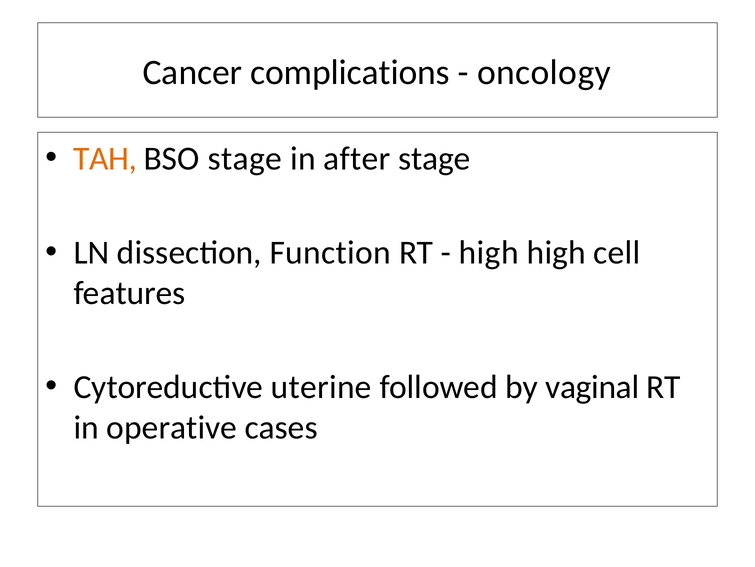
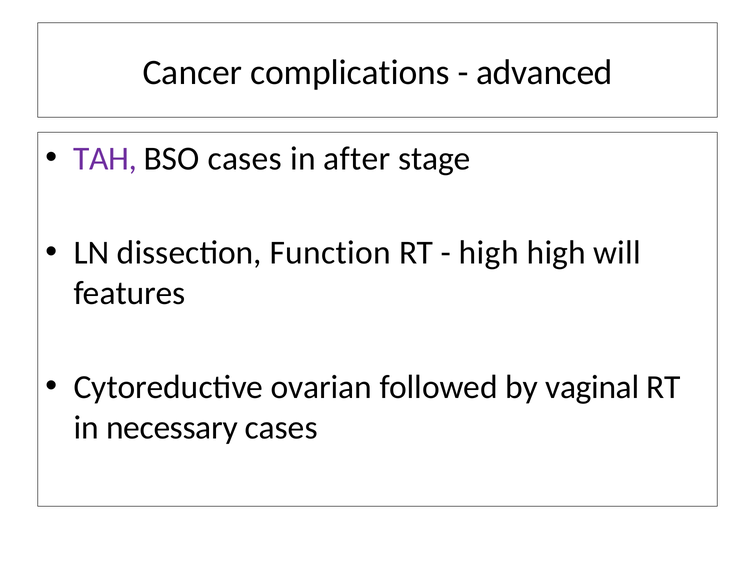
oncology: oncology -> advanced (544, 72)
TAH colour: orange -> purple (105, 158)
BSO stage: stage -> cases (245, 158)
cell: cell -> will (617, 252)
uterine: uterine -> ovarian (321, 387)
operative: operative -> necessary (172, 427)
